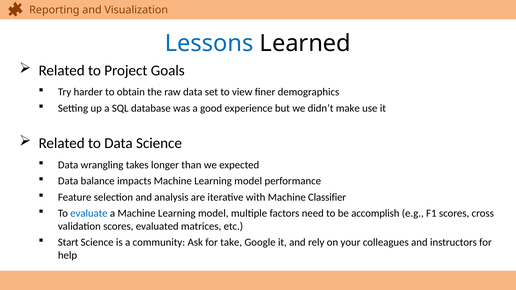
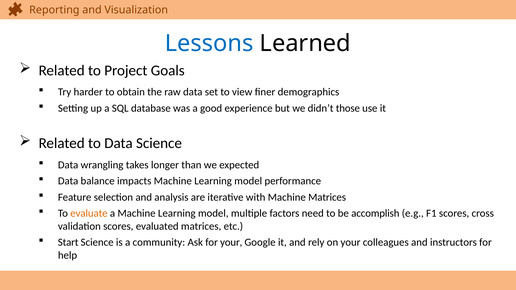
make: make -> those (348, 108)
Machine Classifier: Classifier -> Matrices (327, 197)
evaluate colour: blue -> orange (89, 214)
for take: take -> your (231, 243)
